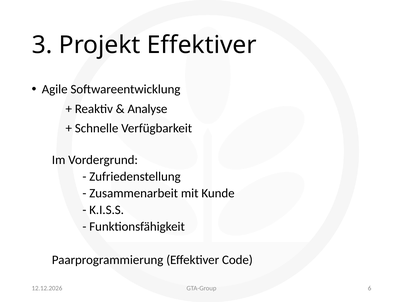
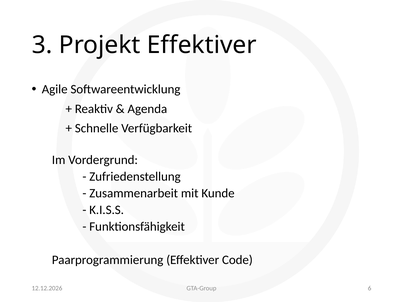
Analyse: Analyse -> Agenda (147, 109)
